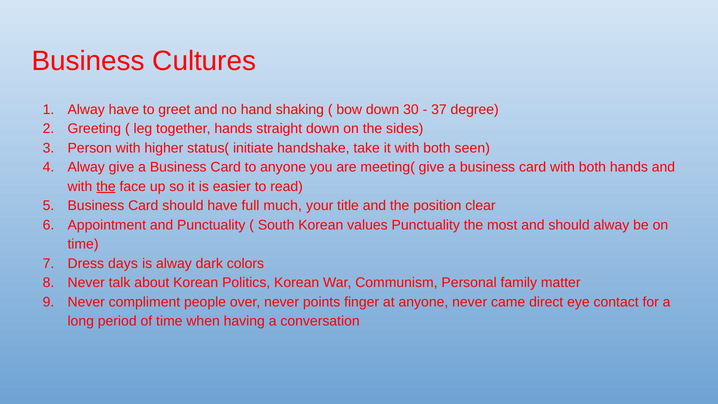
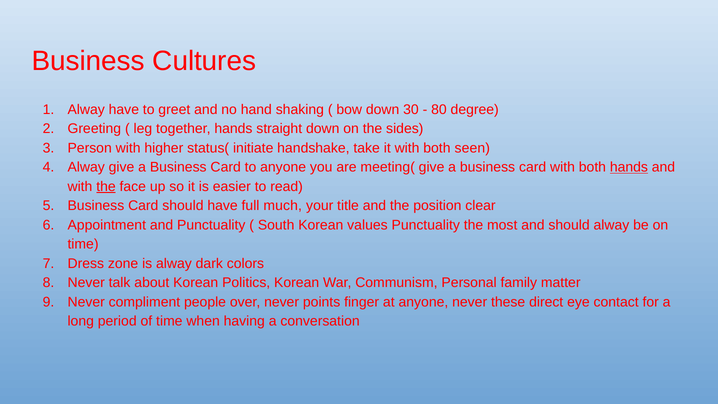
37: 37 -> 80 (439, 110)
hands underline: none -> present (629, 167)
days: days -> zone (123, 264)
came: came -> these (508, 302)
